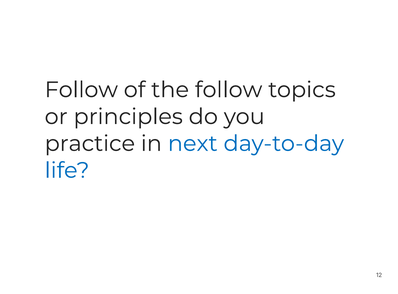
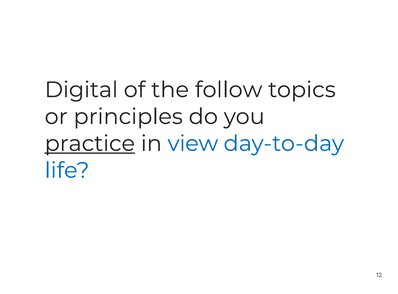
Follow: Follow -> Digital (81, 90)
practice underline: none -> present (90, 144)
next: next -> view (193, 144)
